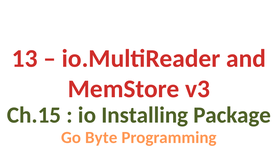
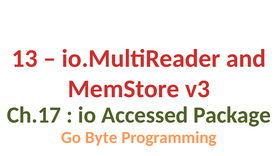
Ch.15: Ch.15 -> Ch.17 (34, 115)
Installing: Installing -> Accessed (145, 115)
